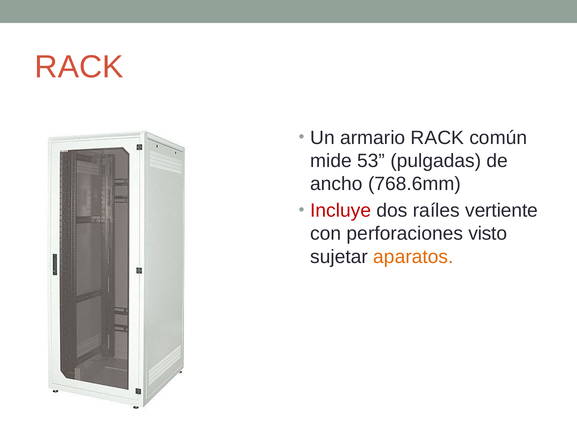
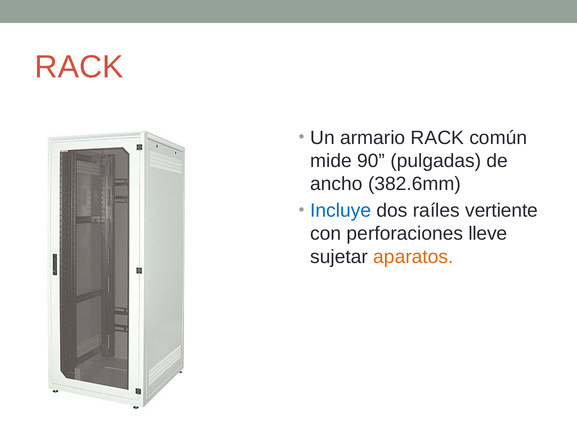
53: 53 -> 90 (371, 161)
768.6mm: 768.6mm -> 382.6mm (414, 184)
Incluye colour: red -> blue (341, 211)
visto: visto -> lleve (488, 234)
